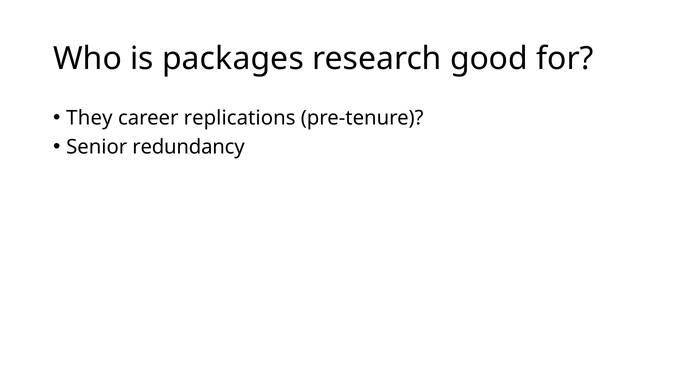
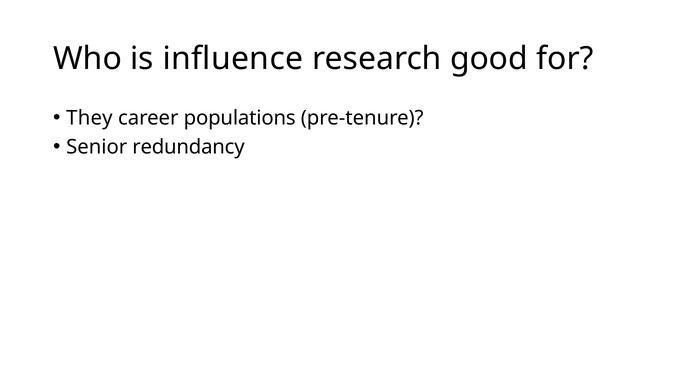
packages: packages -> influence (233, 59)
replications: replications -> populations (240, 118)
